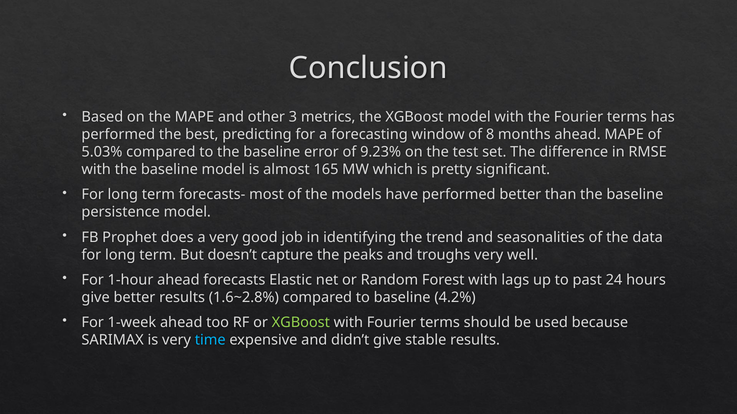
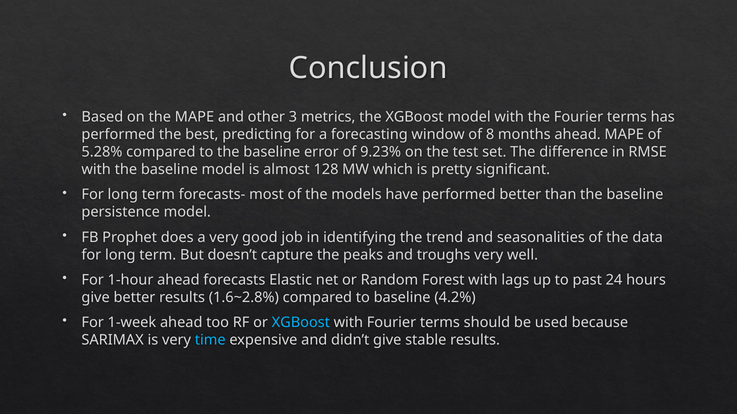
5.03%: 5.03% -> 5.28% (102, 152)
165: 165 -> 128 (326, 170)
XGBoost colour: light green -> light blue (301, 323)
